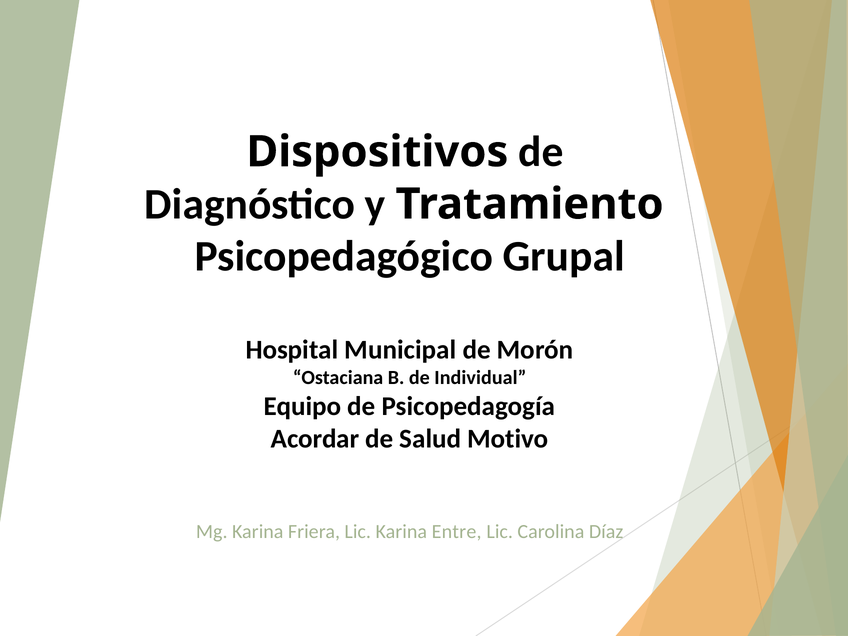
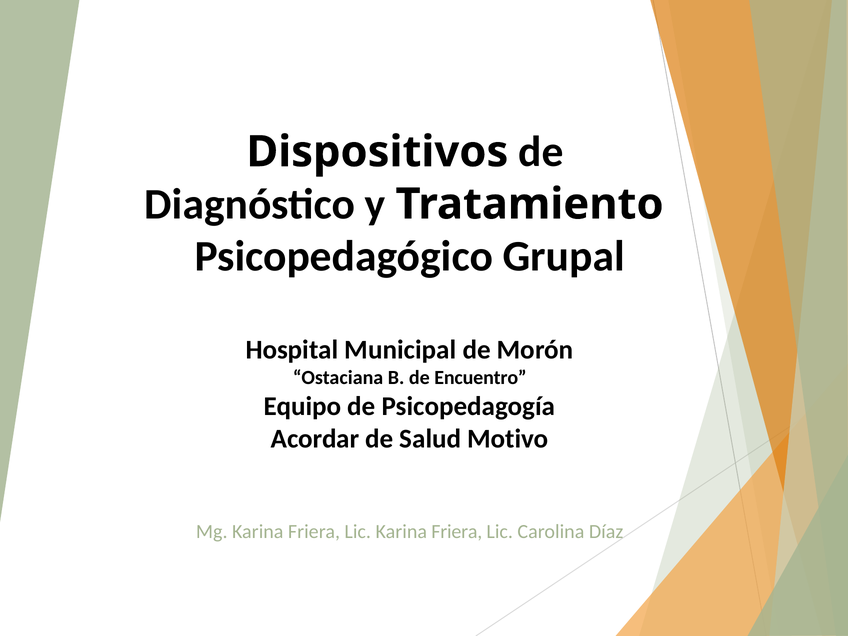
Individual: Individual -> Encuentro (481, 378)
Lic Karina Entre: Entre -> Friera (457, 532)
